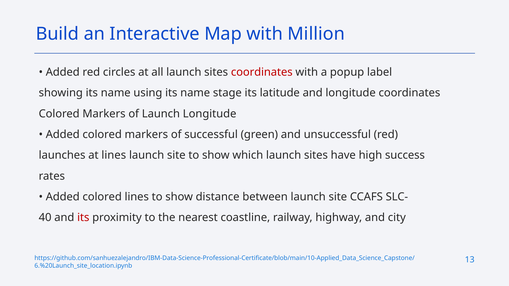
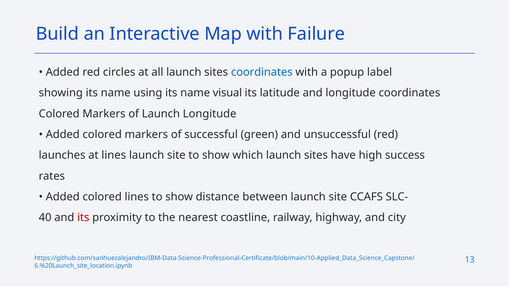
Million: Million -> Failure (316, 34)
coordinates colour: red -> blue (262, 72)
stage: stage -> visual (227, 93)
